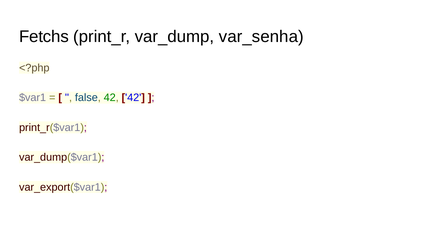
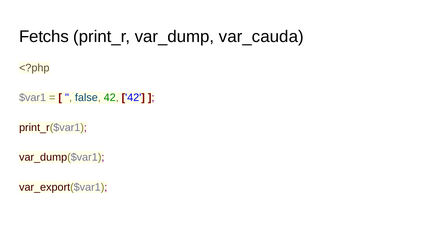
var_senha: var_senha -> var_cauda (261, 37)
